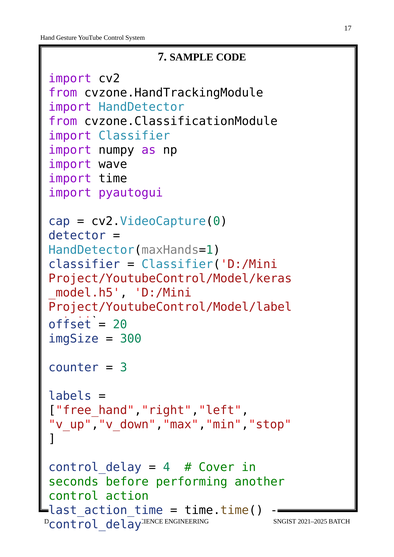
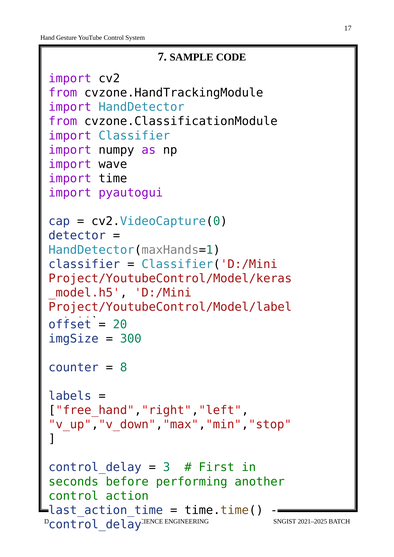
3: 3 -> 8 (124, 367)
4: 4 -> 3 (167, 467)
Cover: Cover -> First (217, 467)
